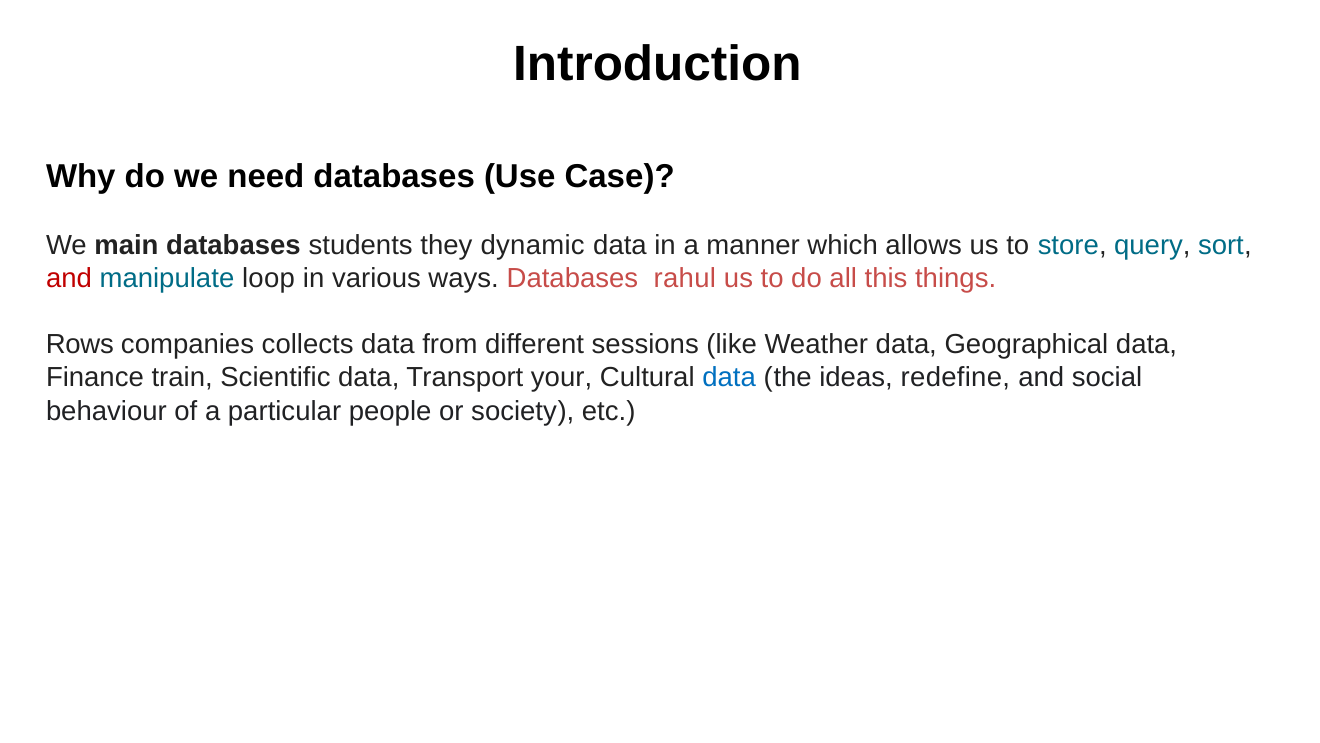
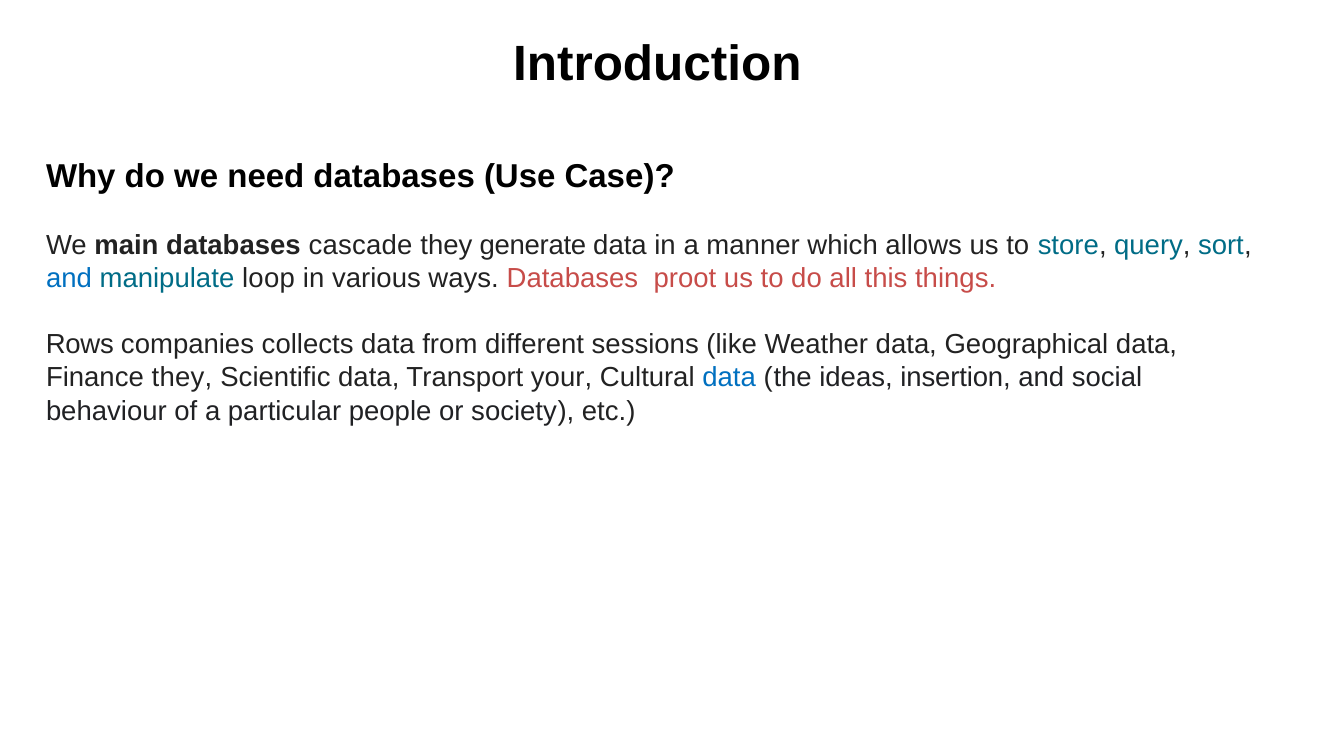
students: students -> cascade (361, 246)
dynamic: dynamic -> generate (533, 246)
and colour: red -> blue (69, 279)
rahul: rahul -> proot (685, 279)
Finance train: train -> they (182, 378)
redefine: redefine -> insertion (956, 378)
